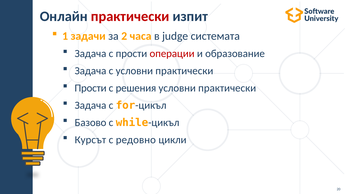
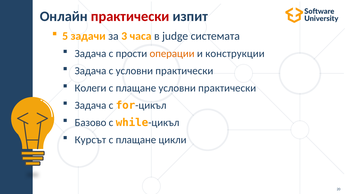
1: 1 -> 5 (65, 36)
2: 2 -> 3 (124, 36)
операции colour: red -> orange (172, 54)
образование: образование -> конструкции (235, 54)
Прости: Прости -> Колеги (91, 88)
решения: решения -> плащане (136, 88)
редовно: редовно -> плащане (136, 140)
